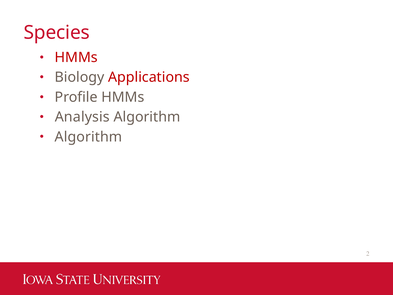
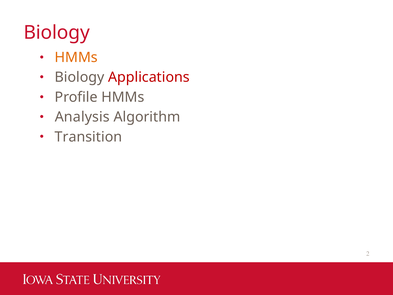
Species: Species -> Biology (57, 32)
HMMs colour: red -> orange (76, 57)
Algorithm: Algorithm -> Transition (88, 137)
